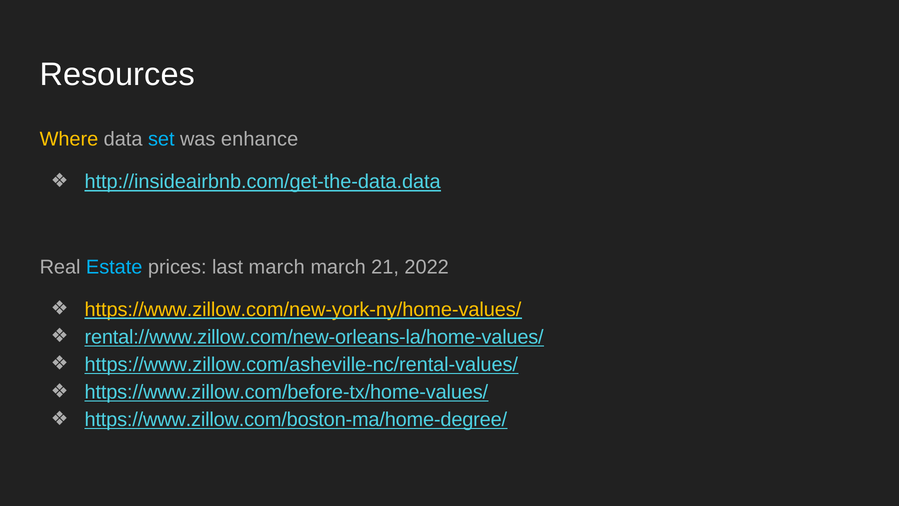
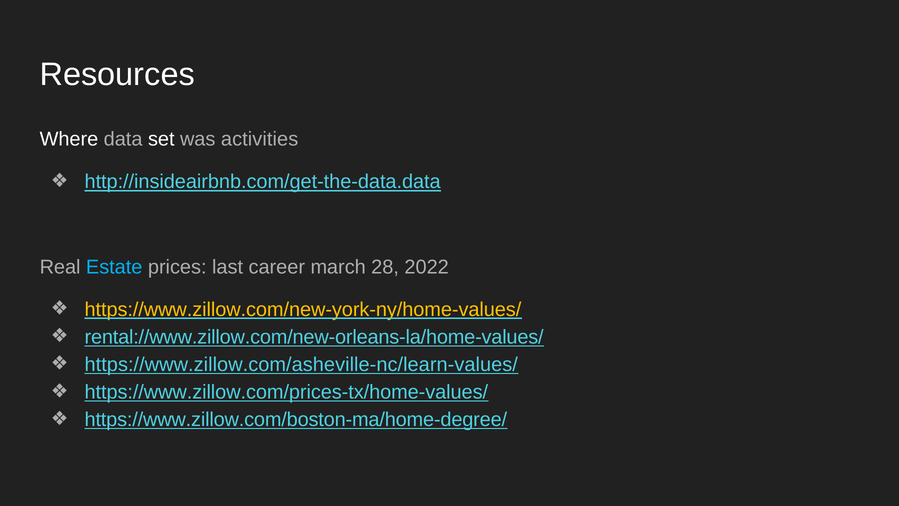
Where colour: yellow -> white (69, 139)
set colour: light blue -> white (161, 139)
enhance: enhance -> activities (260, 139)
last march: march -> career (277, 267)
21: 21 -> 28 (385, 267)
https://www.zillow.com/asheville-nc/rental-values/: https://www.zillow.com/asheville-nc/rental-values/ -> https://www.zillow.com/asheville-nc/learn-values/ (301, 364)
https://www.zillow.com/before-tx/home-values/: https://www.zillow.com/before-tx/home-values/ -> https://www.zillow.com/prices-tx/home-values/ (286, 392)
